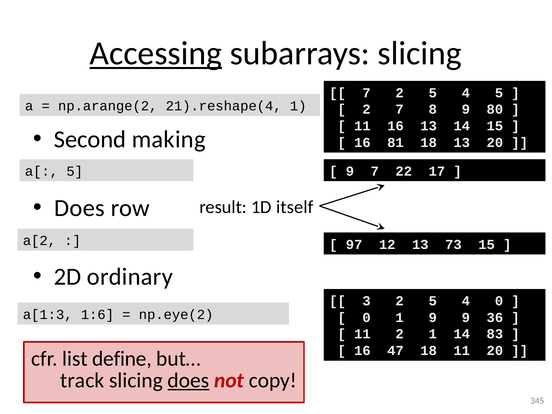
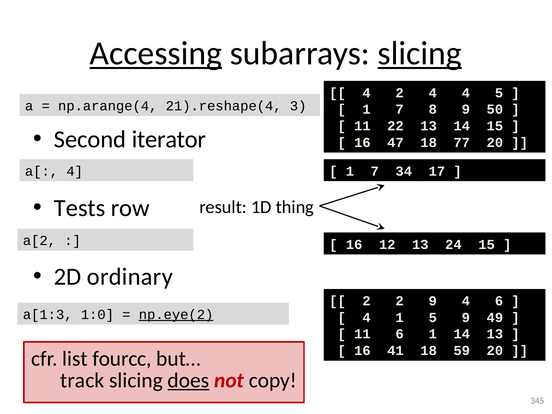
slicing underline: none -> present (420, 53)
7: 7 -> 4 (367, 93)
5: 5 -> 4 (433, 93)
np.arange(2: np.arange(2 -> np.arange(4 (108, 106)
21).reshape(4 1: 1 -> 3 (298, 106)
2: 2 -> 1 (367, 109)
80: 80 -> 50 (495, 109)
11 16: 16 -> 22 (395, 126)
making: making -> iterator (169, 139)
81: 81 -> 47 (395, 143)
18 13: 13 -> 77 (462, 143)
a[ 5: 5 -> 4 (75, 171)
9: 9 -> 1 (350, 171)
22: 22 -> 34 (404, 171)
Does: Does -> Tests (80, 208)
itself: itself -> thing (295, 207)
97: 97 -> 16 (354, 244)
73: 73 -> 24 (453, 244)
3: 3 -> 2 (367, 301)
5: 5 -> 9 (433, 301)
4 0: 0 -> 6 (499, 301)
1:6: 1:6 -> 1:0 (97, 315)
np.eye(2 underline: none -> present (176, 315)
0: 0 -> 4 (367, 318)
1 9: 9 -> 5 (433, 318)
36: 36 -> 49 (495, 318)
11 2: 2 -> 6 (400, 334)
14 83: 83 -> 13 (495, 334)
47: 47 -> 41 (395, 351)
18 11: 11 -> 59 (462, 351)
define: define -> fourcc (122, 359)
